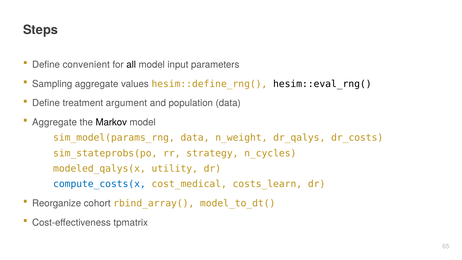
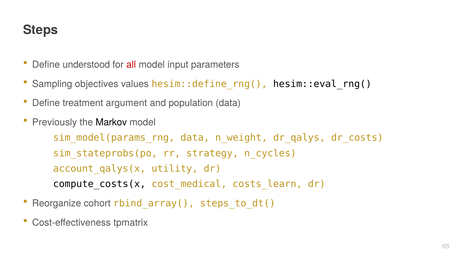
convenient: convenient -> understood (86, 65)
all colour: black -> red (131, 65)
Sampling aggregate: aggregate -> objectives (97, 84)
Aggregate: Aggregate -> Previously (55, 122)
modeled_qalys(x: modeled_qalys(x -> account_qalys(x (99, 169)
compute_costs(x colour: blue -> black (99, 184)
model_to_dt(: model_to_dt( -> steps_to_dt( (238, 203)
